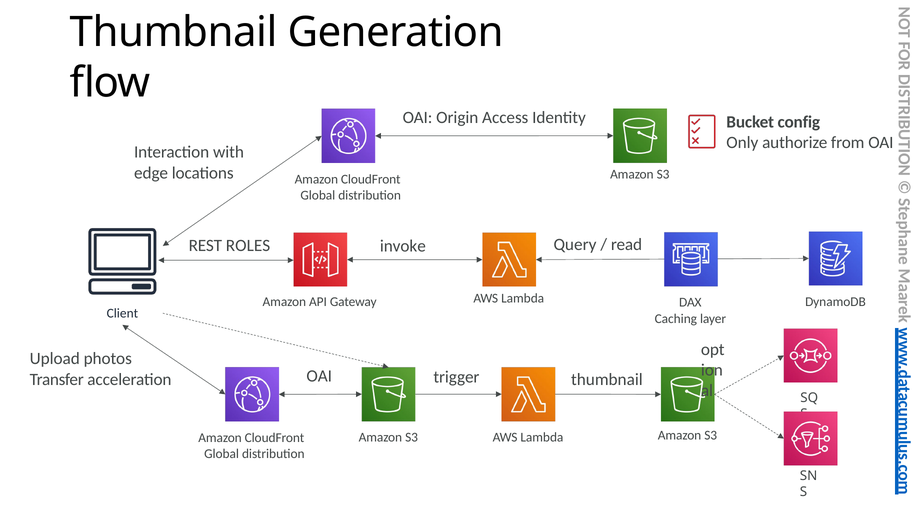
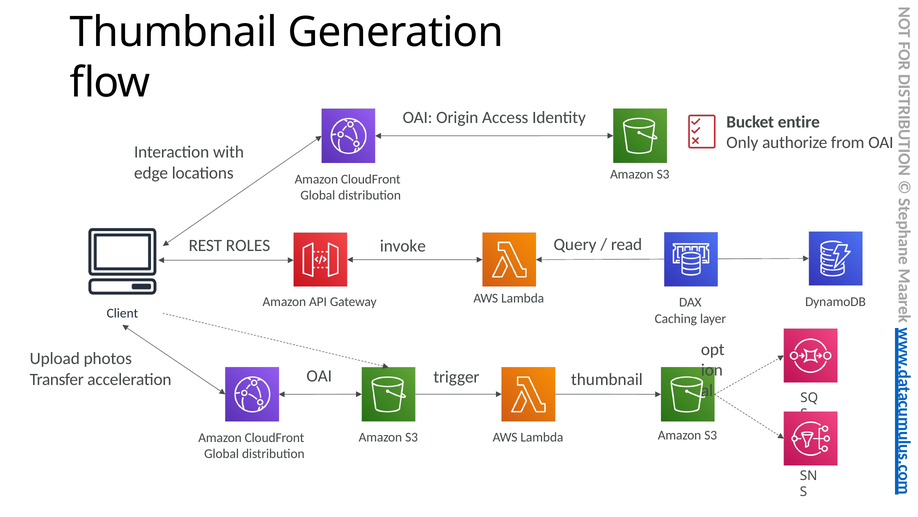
config: config -> entire (799, 122)
